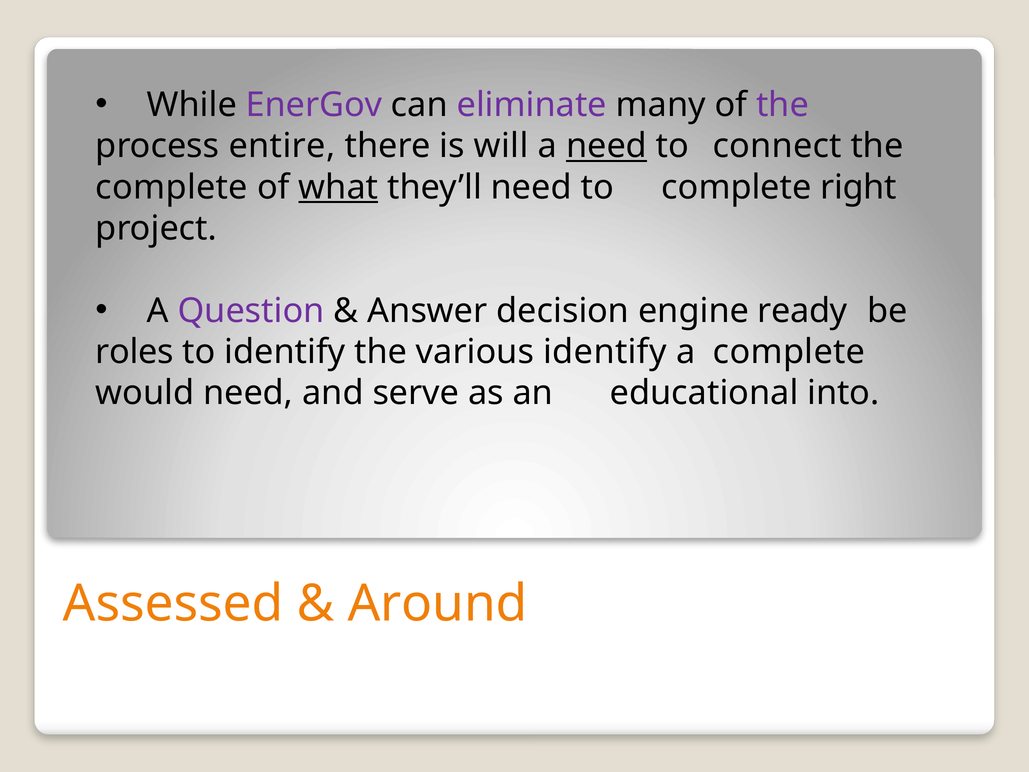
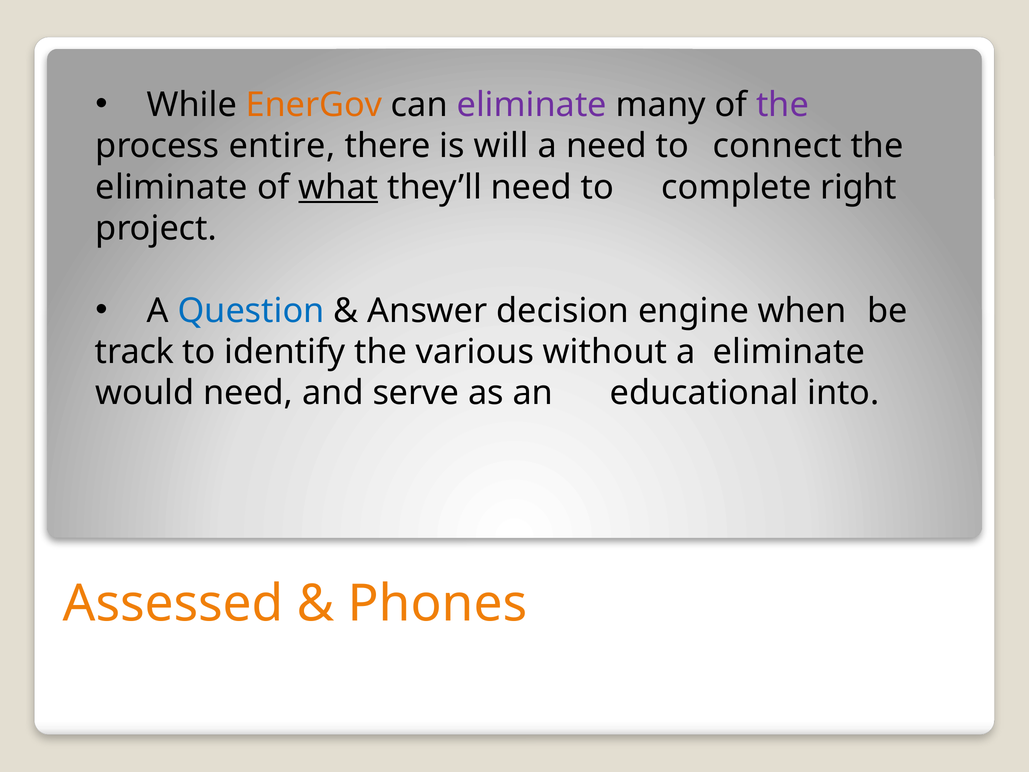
EnerGov colour: purple -> orange (314, 105)
need underline: present -> none (607, 146)
complete: complete -> eliminate (172, 187)
Question colour: purple -> blue (251, 311)
ready: ready -> when (802, 311)
roles: roles -> track (135, 352)
various identify: identify -> without (605, 352)
a complete: complete -> eliminate (789, 352)
Around: Around -> Phones (437, 603)
